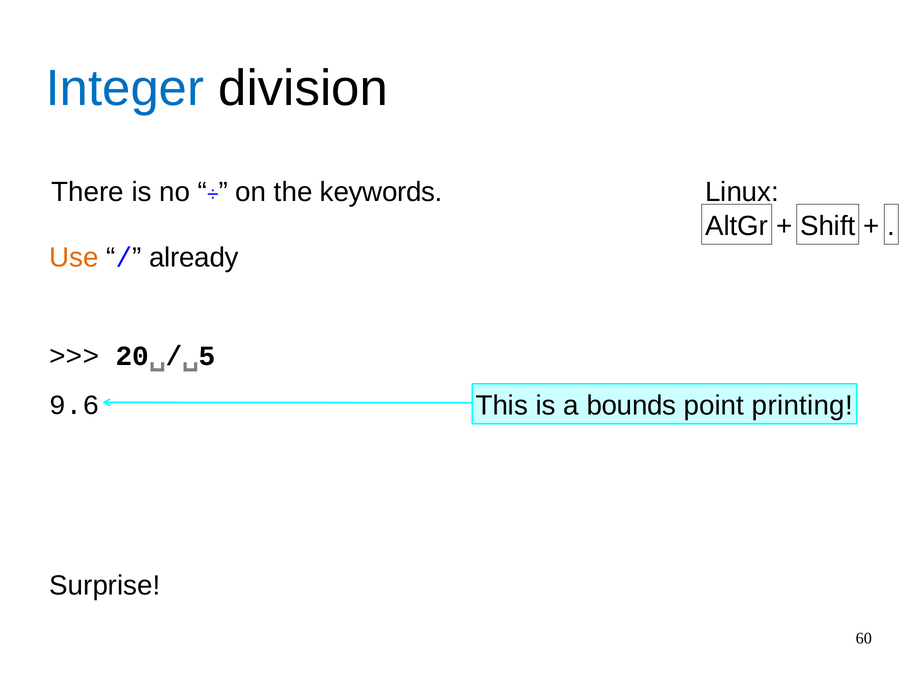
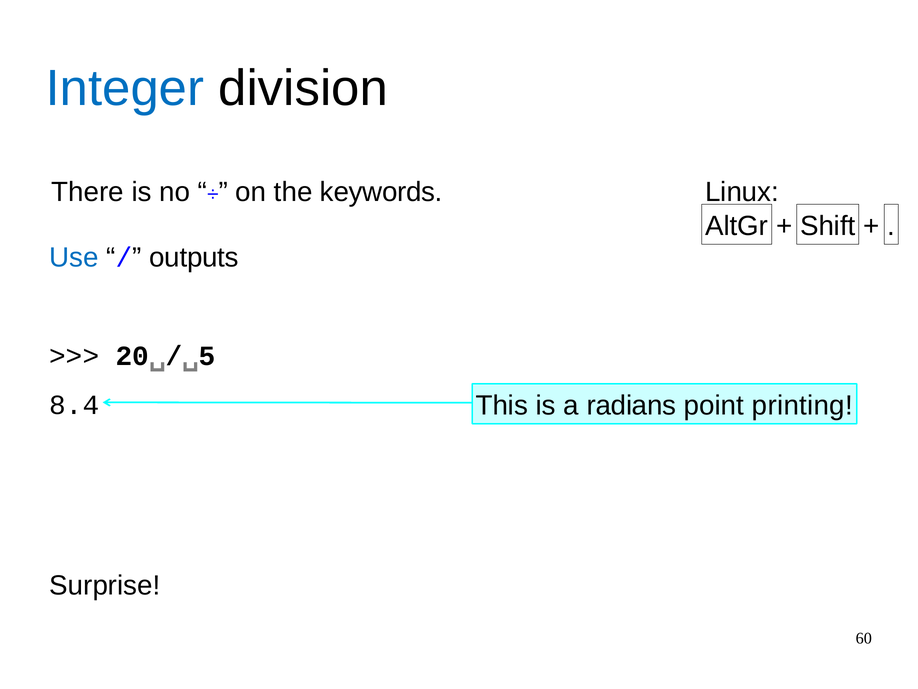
Use colour: orange -> blue (74, 257)
already: already -> outputs (194, 257)
9.6: 9.6 -> 8.4 (74, 405)
bounds: bounds -> radians (631, 405)
